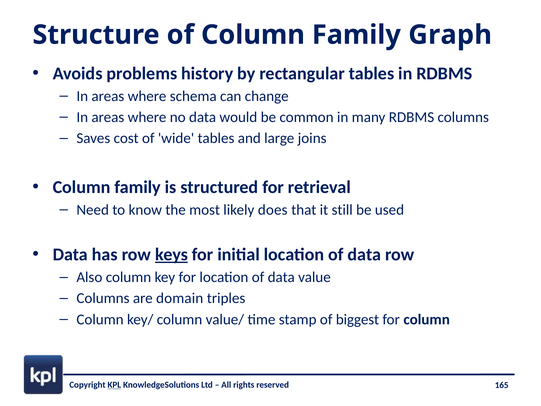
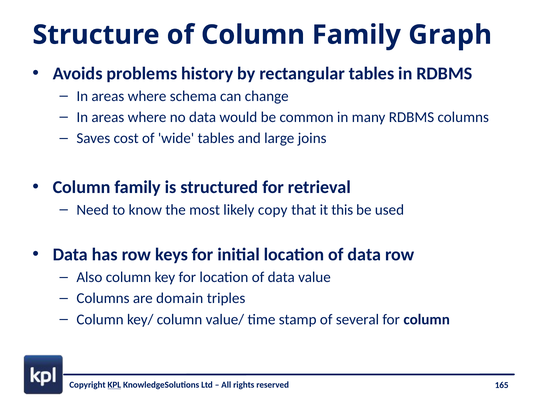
does: does -> copy (273, 210)
still: still -> this (342, 210)
keys underline: present -> none (172, 254)
biggest: biggest -> several (357, 319)
